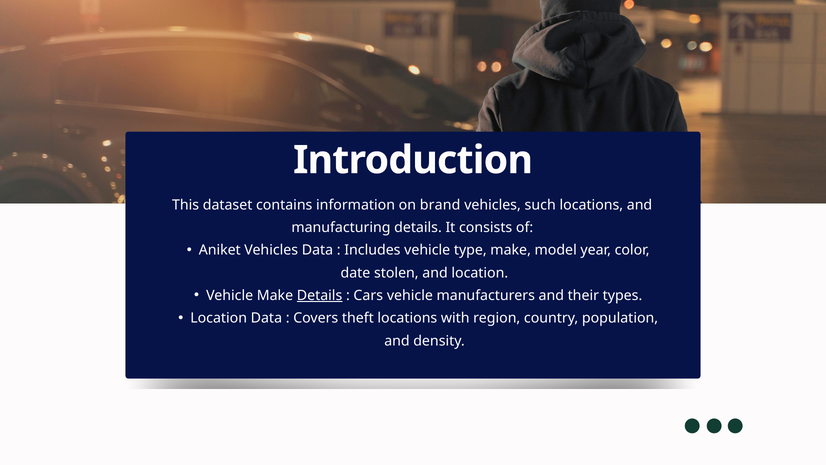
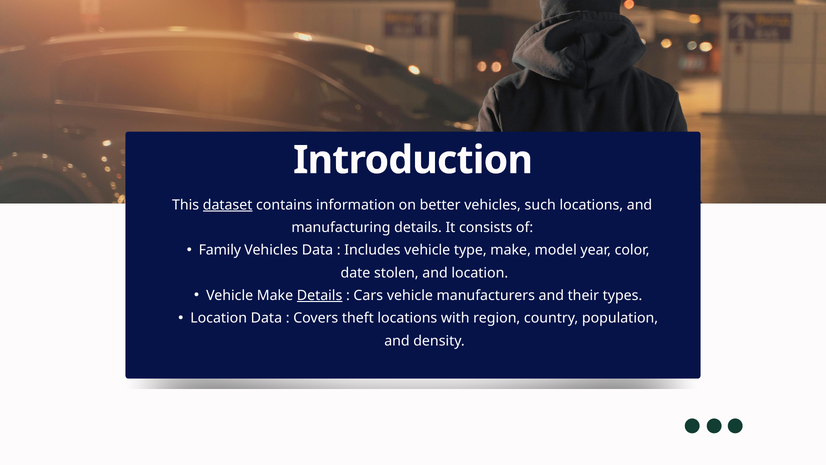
dataset underline: none -> present (228, 205)
brand: brand -> better (440, 205)
Aniket: Aniket -> Family (220, 250)
